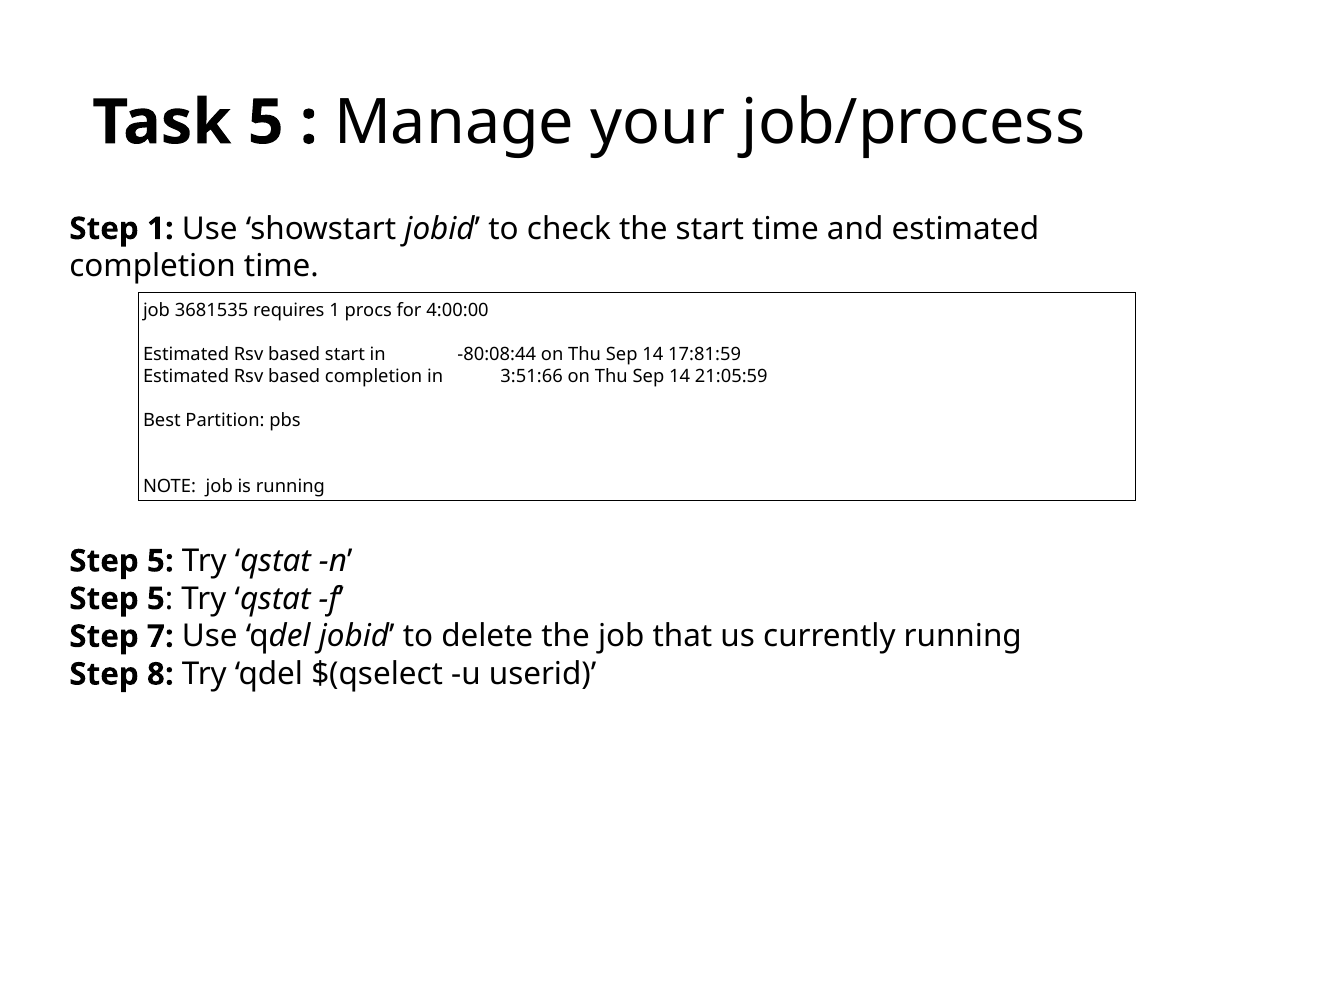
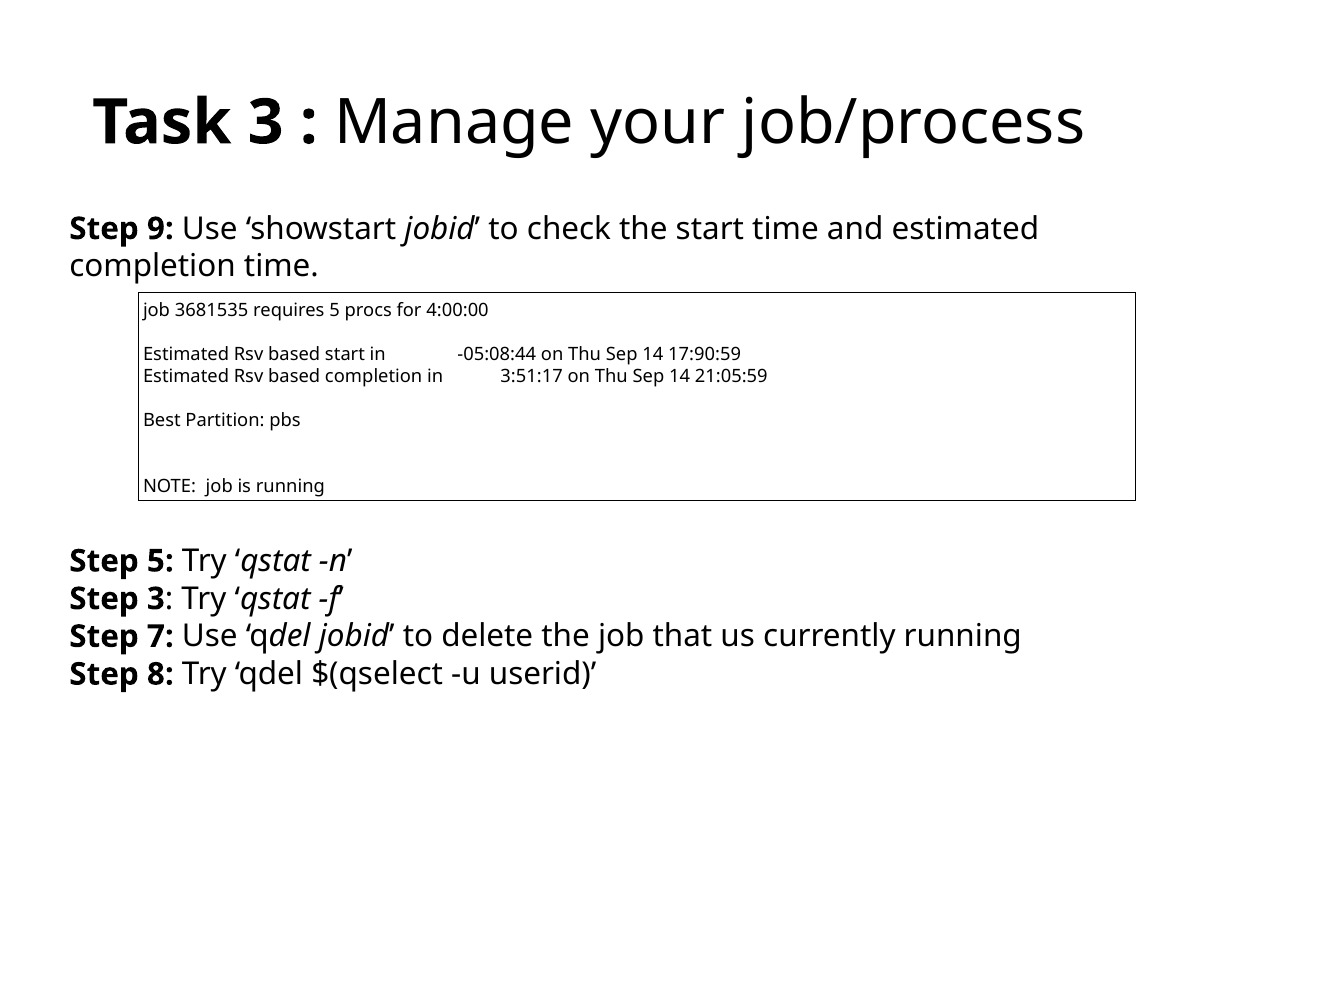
Task 5: 5 -> 3 (266, 123)
Step 1: 1 -> 9 (160, 229)
requires 1: 1 -> 5 (335, 310)
-80:08:44: -80:08:44 -> -05:08:44 (497, 354)
17:81:59: 17:81:59 -> 17:90:59 (705, 354)
3:51:66: 3:51:66 -> 3:51:17 (532, 376)
5: 5 -> 3 (156, 599)
